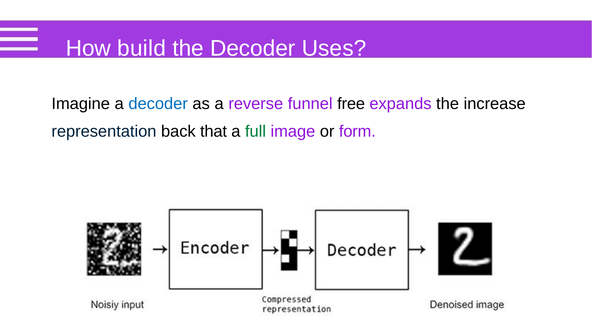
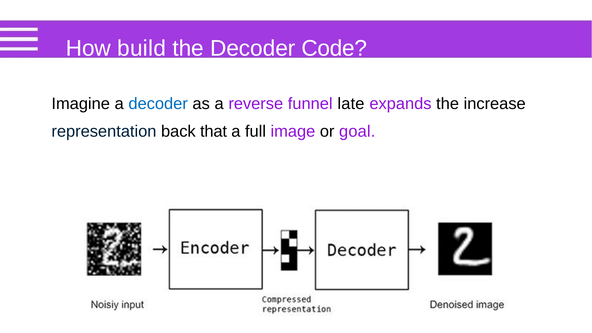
Uses: Uses -> Code (334, 48)
free: free -> late (351, 104)
full colour: green -> black (256, 131)
form: form -> goal (357, 131)
